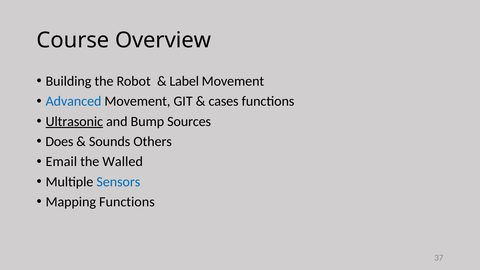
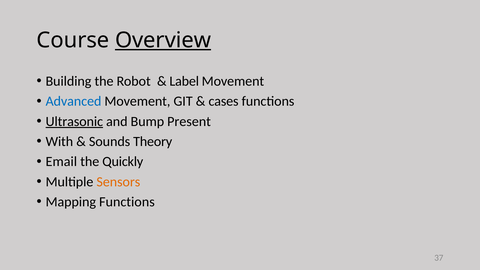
Overview underline: none -> present (163, 40)
Sources: Sources -> Present (189, 121)
Does: Does -> With (59, 142)
Others: Others -> Theory (153, 142)
Walled: Walled -> Quickly (123, 162)
Sensors colour: blue -> orange (118, 182)
